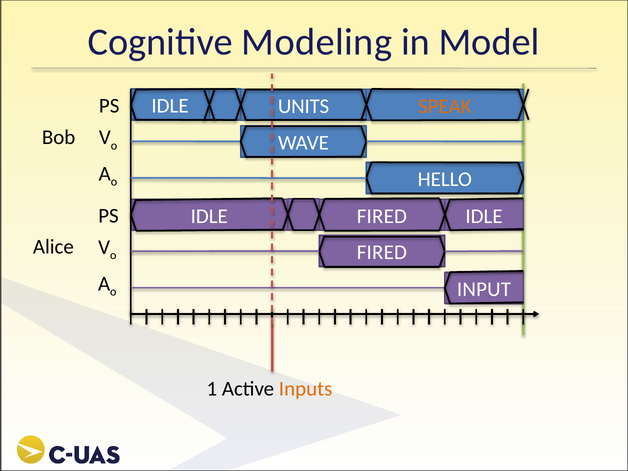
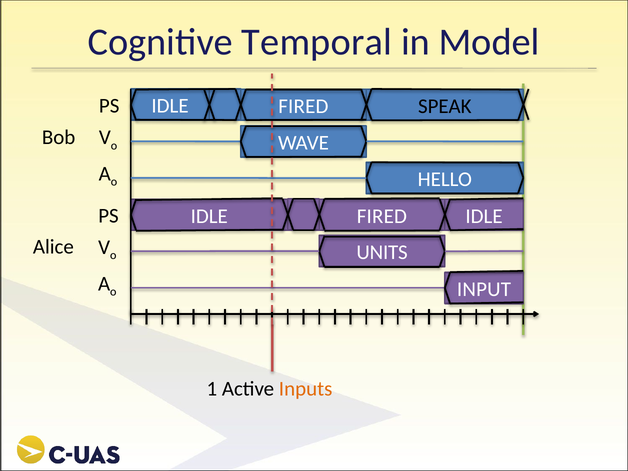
Modeling: Modeling -> Temporal (317, 42)
IDLE UNITS: UNITS -> FIRED (303, 106)
SPEAK colour: orange -> black (445, 106)
FIRED: FIRED -> UNITS (382, 252)
